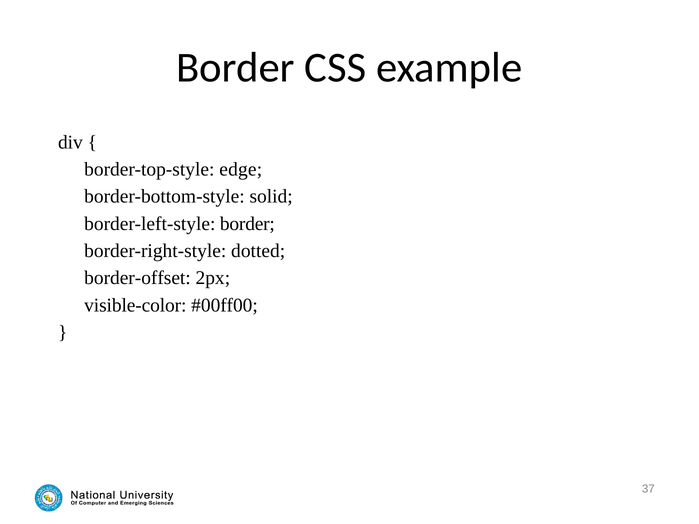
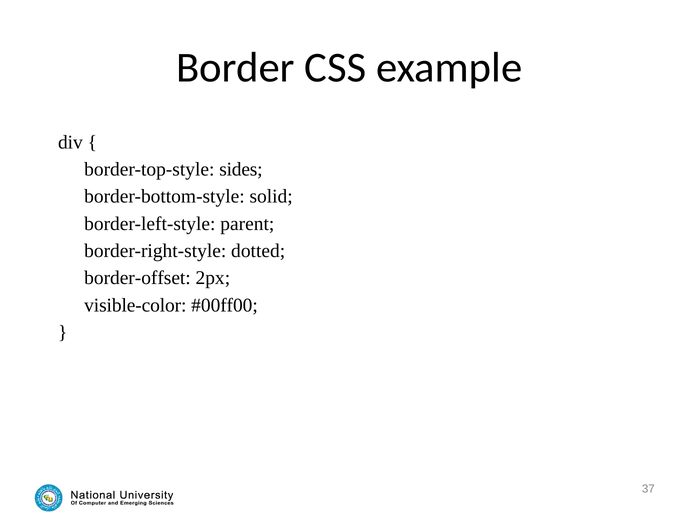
edge: edge -> sides (241, 169)
border-left-style border: border -> parent (247, 224)
